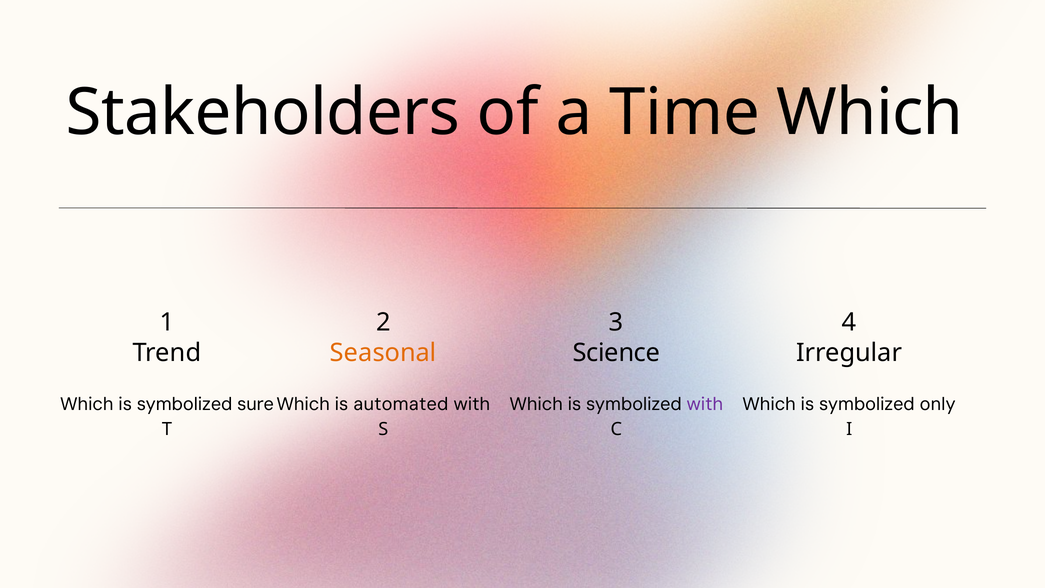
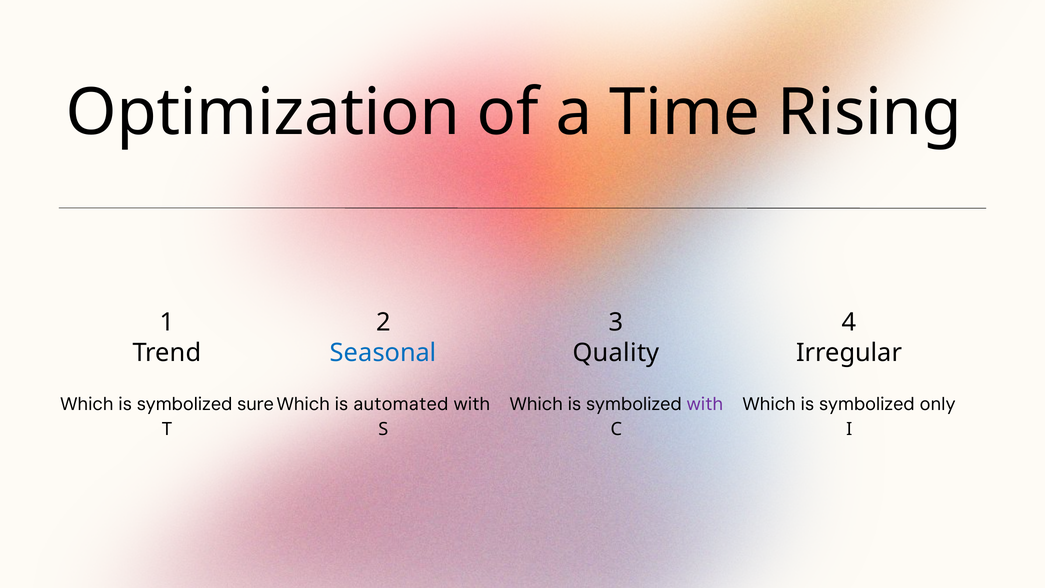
Stakeholders: Stakeholders -> Optimization (263, 113)
Time Which: Which -> Rising (870, 113)
Seasonal colour: orange -> blue (383, 353)
Science: Science -> Quality (616, 353)
